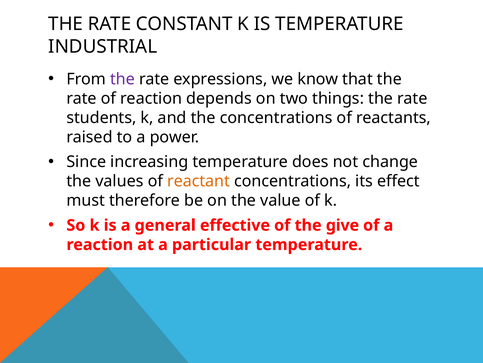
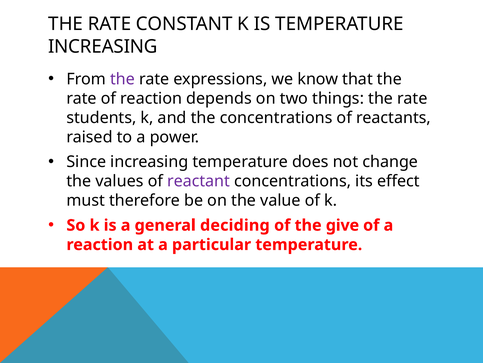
INDUSTRIAL: INDUSTRIAL -> INCREASING (103, 46)
reactant colour: orange -> purple (199, 181)
effective: effective -> deciding (235, 225)
